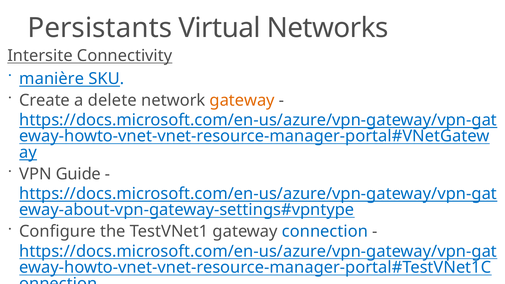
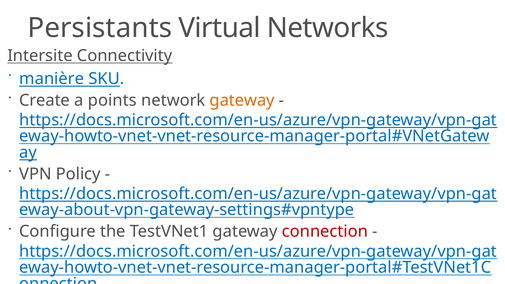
delete: delete -> points (112, 100)
Guide: Guide -> Policy (78, 174)
connection colour: blue -> red (325, 232)
